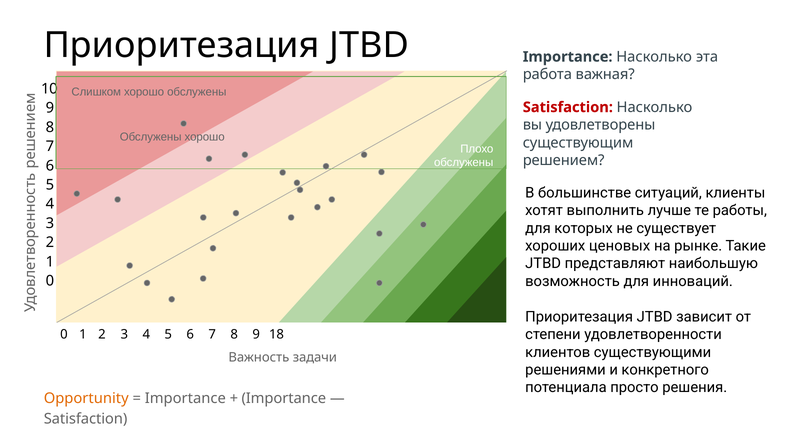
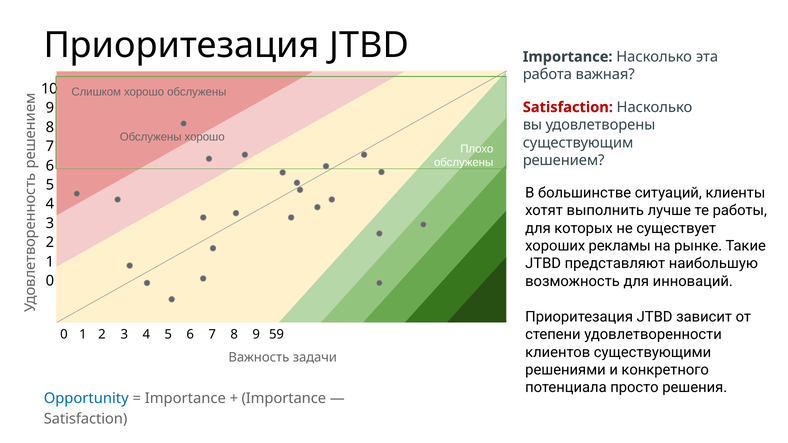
ценовых: ценовых -> рекламы (620, 246)
18: 18 -> 59 (276, 335)
Opportunity colour: orange -> blue (86, 399)
